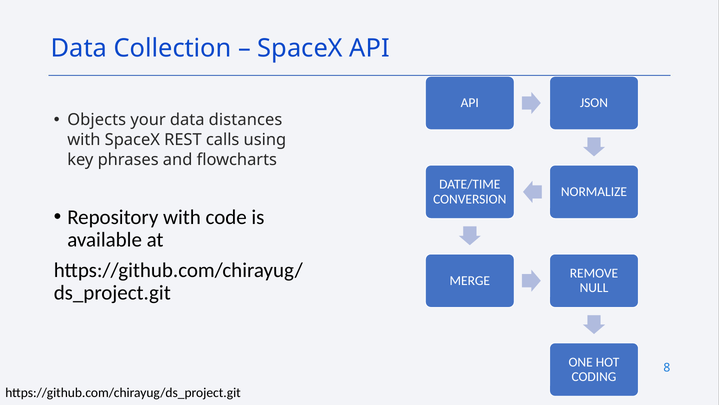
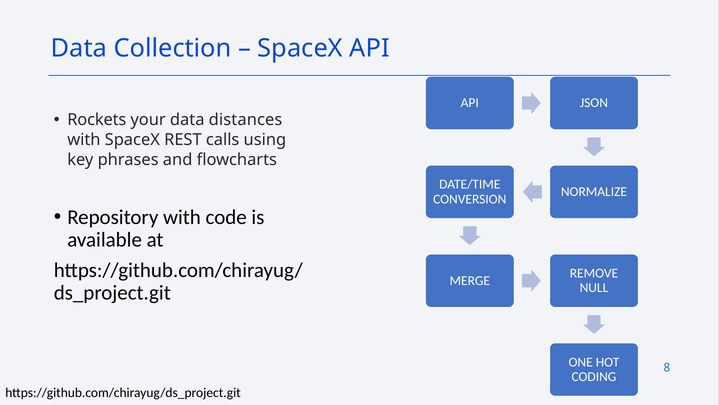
Objects: Objects -> Rockets (97, 120)
